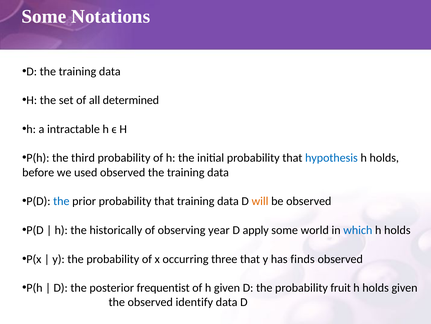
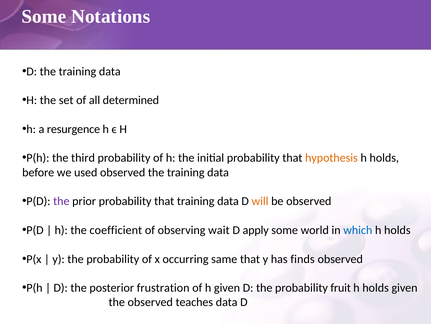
intractable: intractable -> resurgence (74, 129)
hypothesis colour: blue -> orange (331, 158)
the colour: blue -> purple (61, 201)
historically: historically -> coefficient (116, 230)
year: year -> wait (219, 230)
three: three -> same (224, 259)
frequentist: frequentist -> frustration (163, 288)
identify: identify -> teaches (194, 302)
